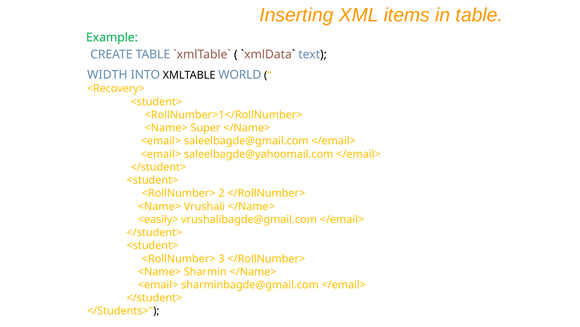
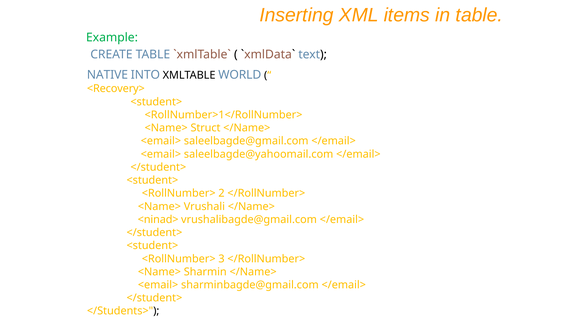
WIDTH: WIDTH -> NATIVE (107, 75)
Super: Super -> Struct (206, 128)
<easily>: <easily> -> <ninad> (158, 219)
